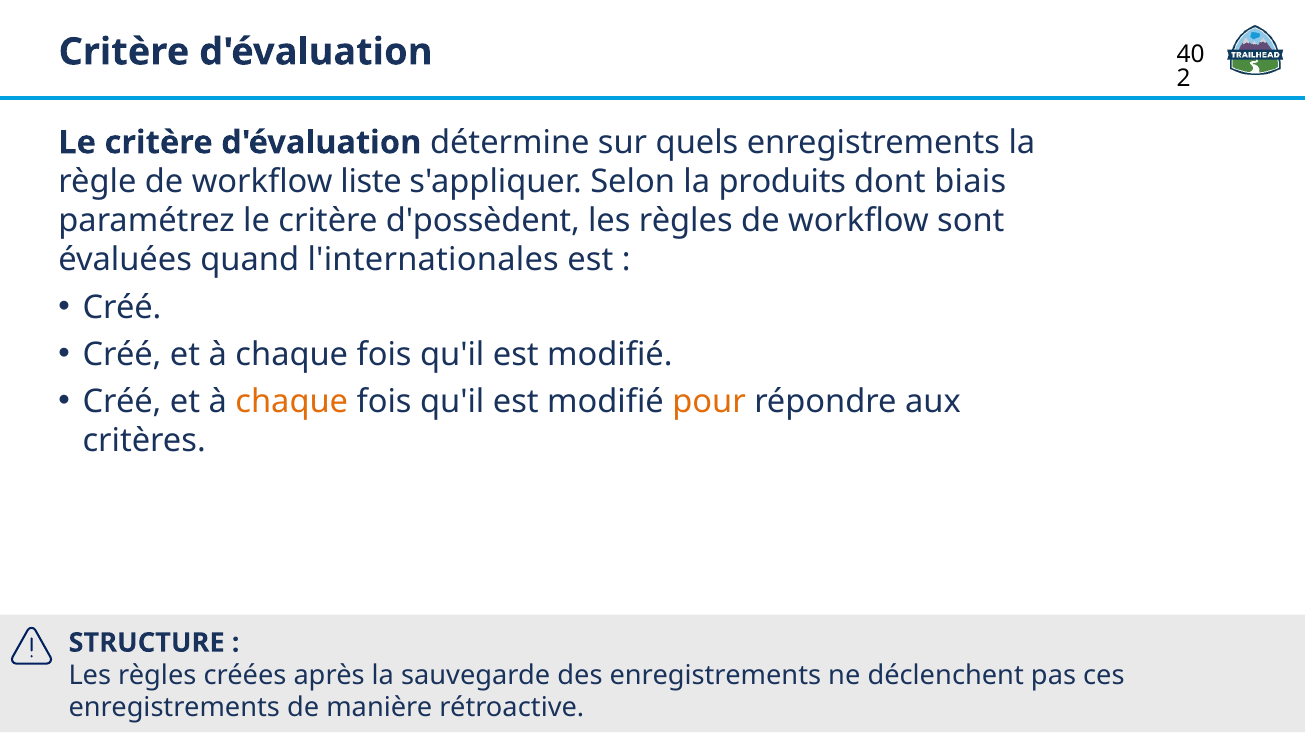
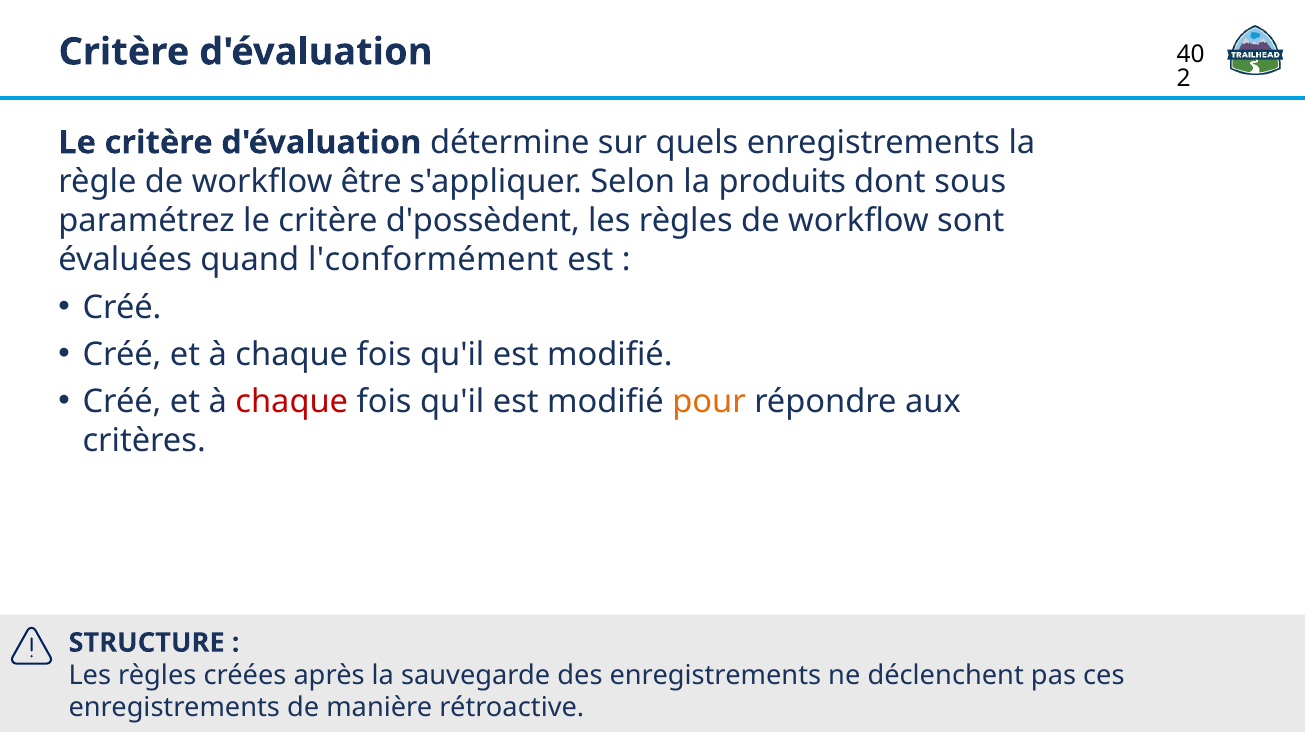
liste: liste -> être (371, 182)
biais: biais -> sous (970, 182)
l'internationales: l'internationales -> l'conformément (433, 260)
chaque colour: orange -> red (292, 402)
